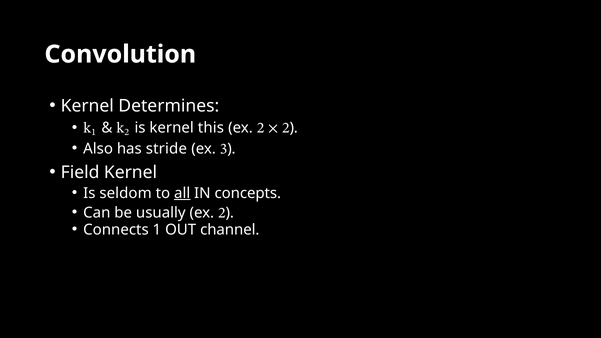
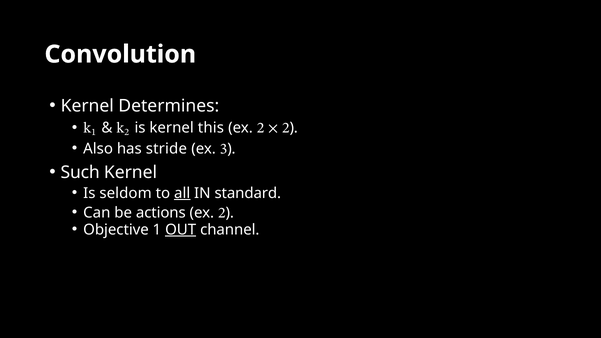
Field: Field -> Such (80, 173)
concepts: concepts -> standard (248, 193)
usually: usually -> actions (161, 213)
Connects: Connects -> Objective (116, 230)
OUT underline: none -> present (181, 230)
